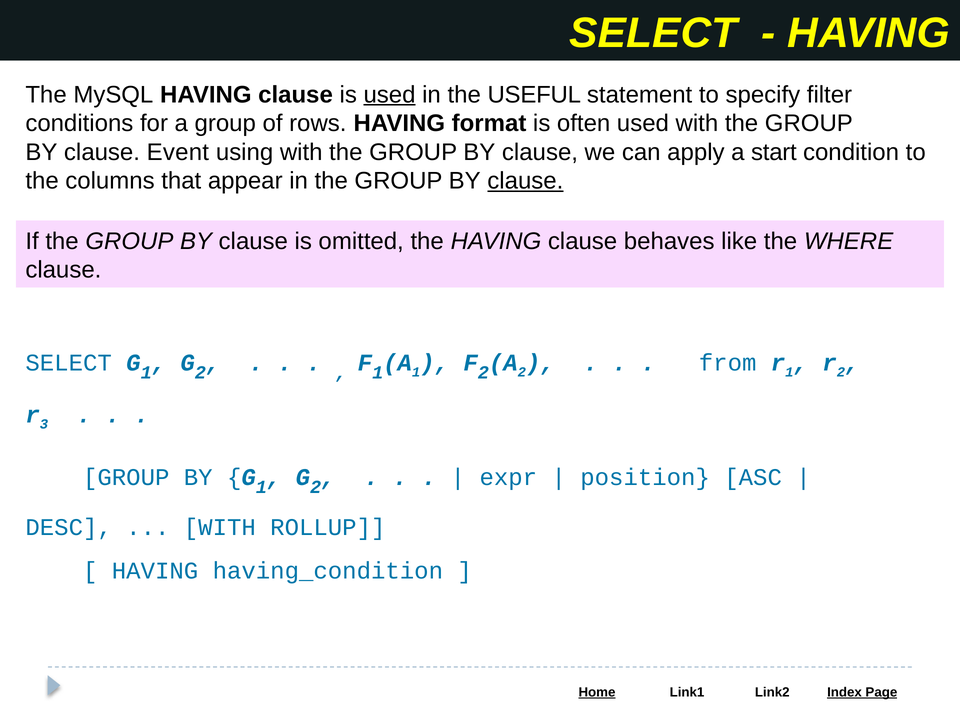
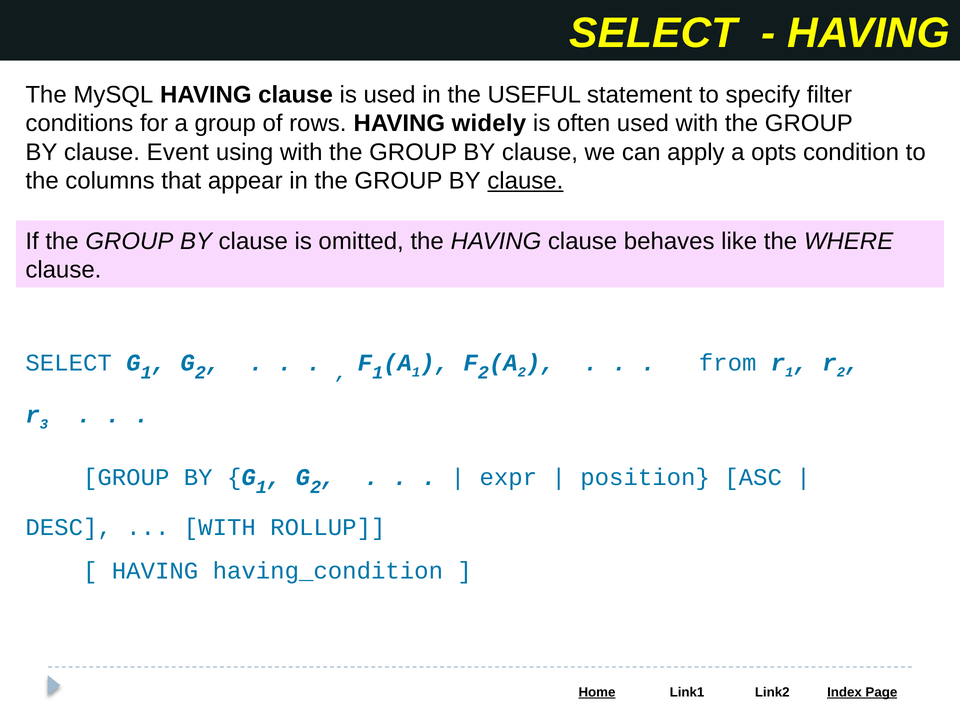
used underline: present -> none (390, 95)
format: format -> widely (489, 123)
start: start -> opts (774, 152)
